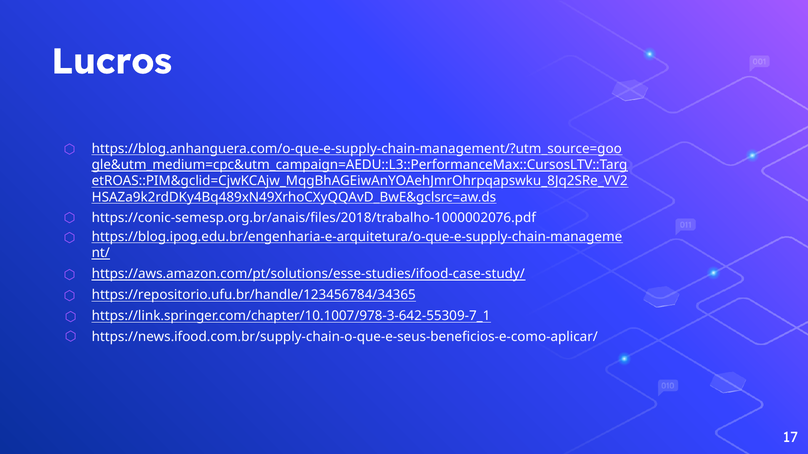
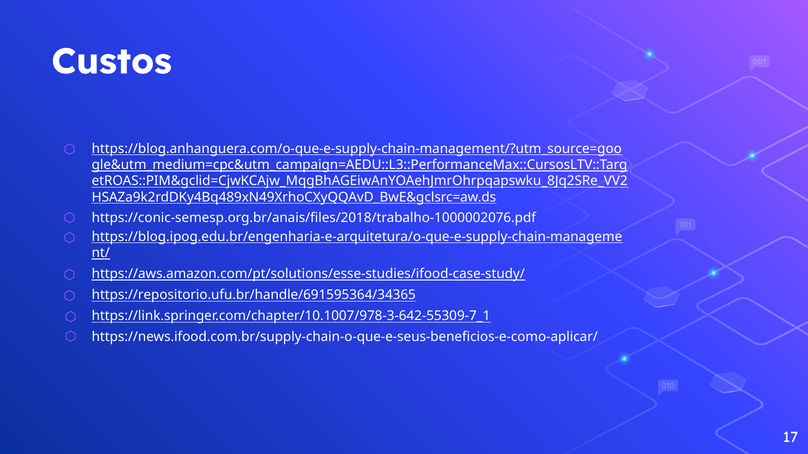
Lucros: Lucros -> Custos (112, 62)
https://repositorio.ufu.br/handle/123456784/34365: https://repositorio.ufu.br/handle/123456784/34365 -> https://repositorio.ufu.br/handle/691595364/34365 (254, 295)
